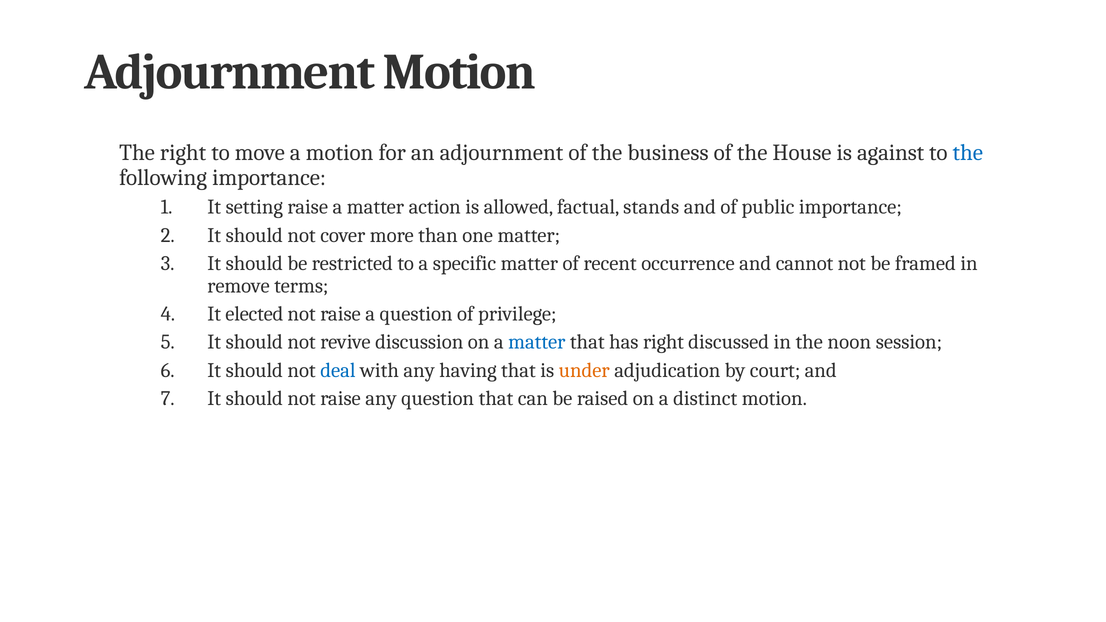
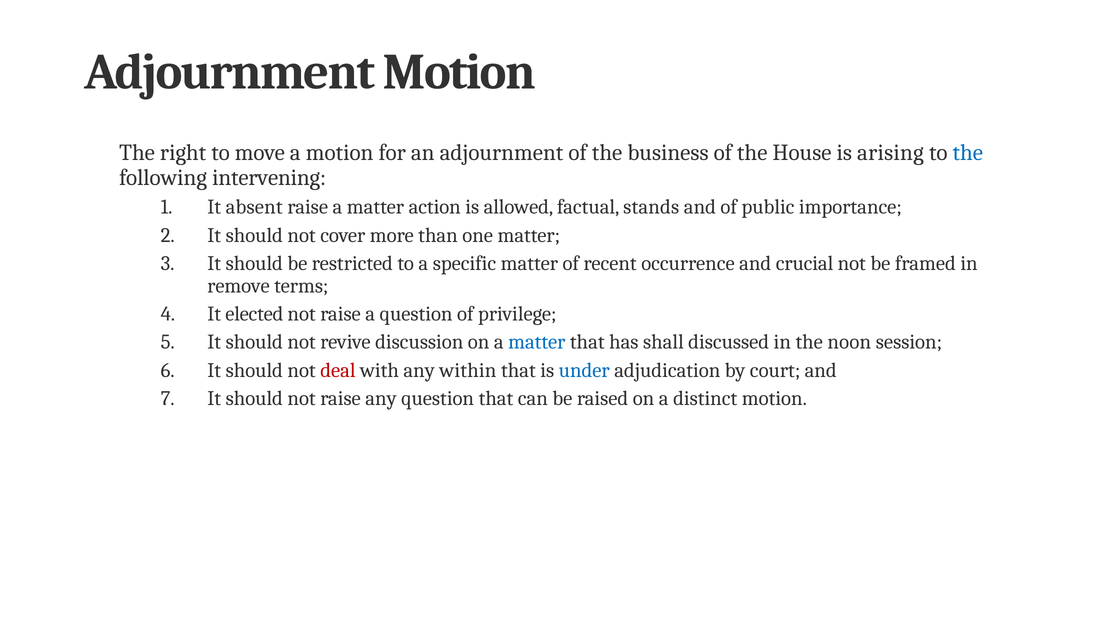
against: against -> arising (890, 153)
following importance: importance -> intervening (269, 178)
setting: setting -> absent (254, 207)
cannot: cannot -> crucial (805, 263)
has right: right -> shall (663, 342)
deal colour: blue -> red (338, 370)
having: having -> within (468, 370)
under colour: orange -> blue (584, 370)
